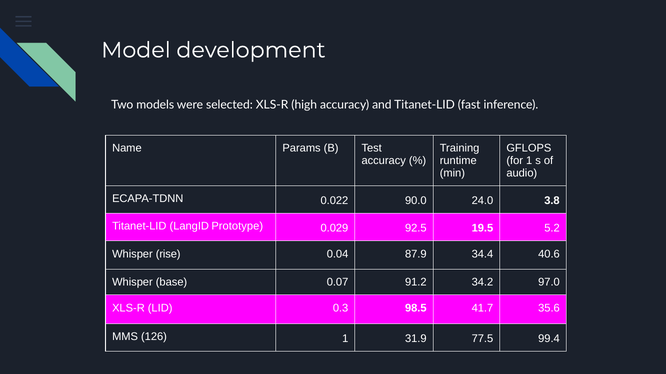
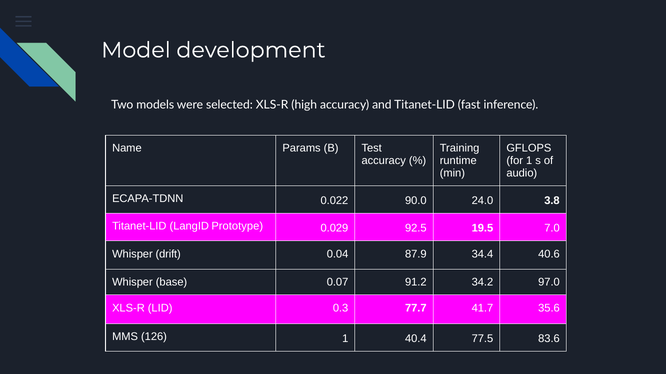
5.2: 5.2 -> 7.0 (552, 229)
rise: rise -> drift (168, 254)
98.5: 98.5 -> 77.7 (416, 308)
31.9: 31.9 -> 40.4 (416, 339)
99.4: 99.4 -> 83.6 (549, 339)
